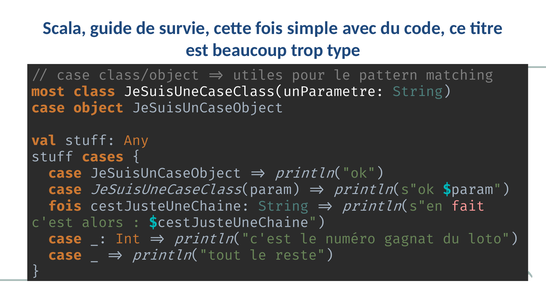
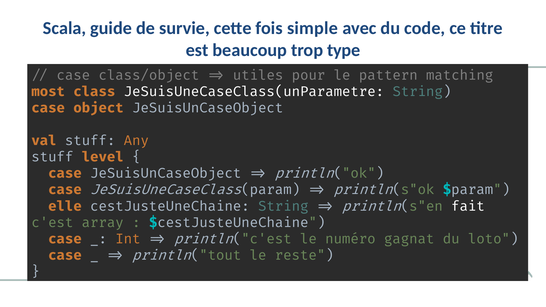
cases: cases -> level (103, 157)
fois: fois -> elle (65, 206)
fait colour: pink -> white (468, 206)
alors: alors -> array (103, 223)
